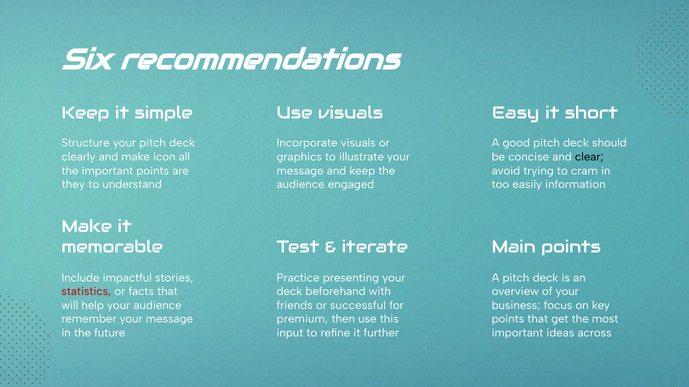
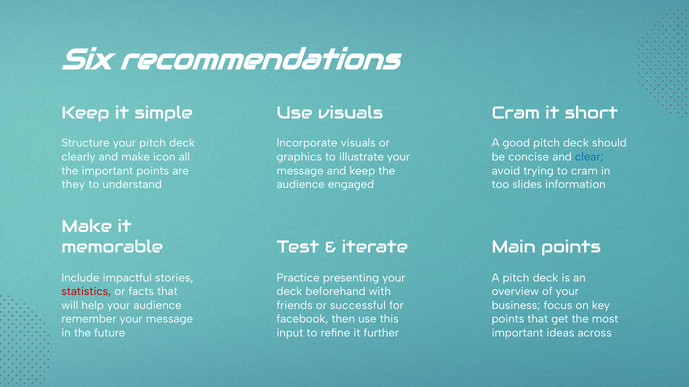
visuals Easy: Easy -> Cram (516, 113)
clear colour: black -> blue (589, 157)
easily: easily -> slides (527, 185)
premium: premium -> facebook (302, 320)
